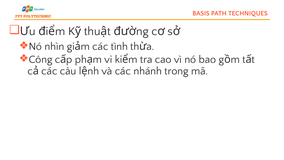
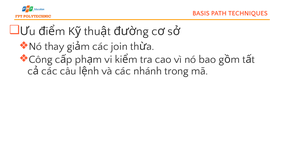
nhìn: nhìn -> thay (54, 46)
tình: tình -> join (119, 46)
